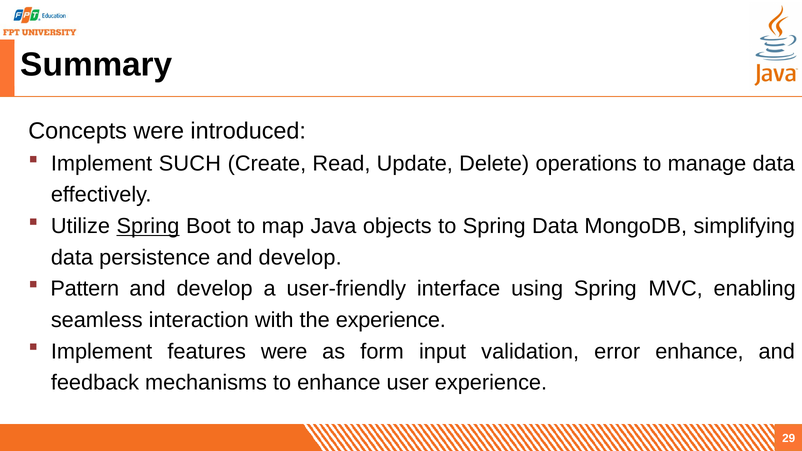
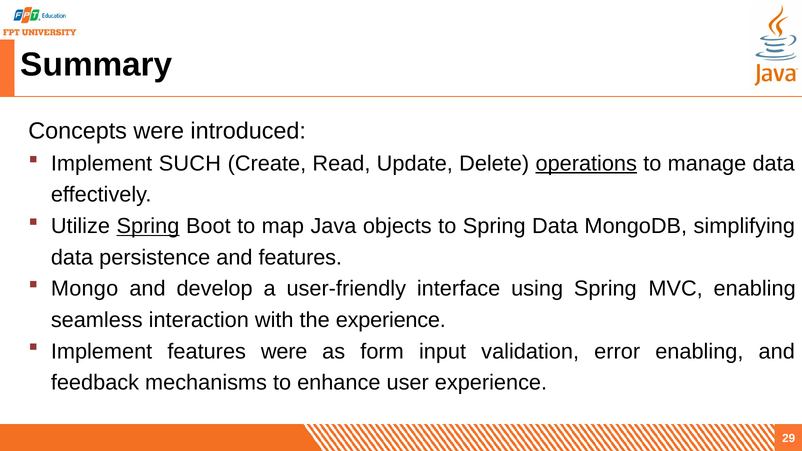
operations underline: none -> present (586, 163)
persistence and develop: develop -> features (300, 257)
Pattern: Pattern -> Mongo (85, 289)
error enhance: enhance -> enabling (699, 351)
